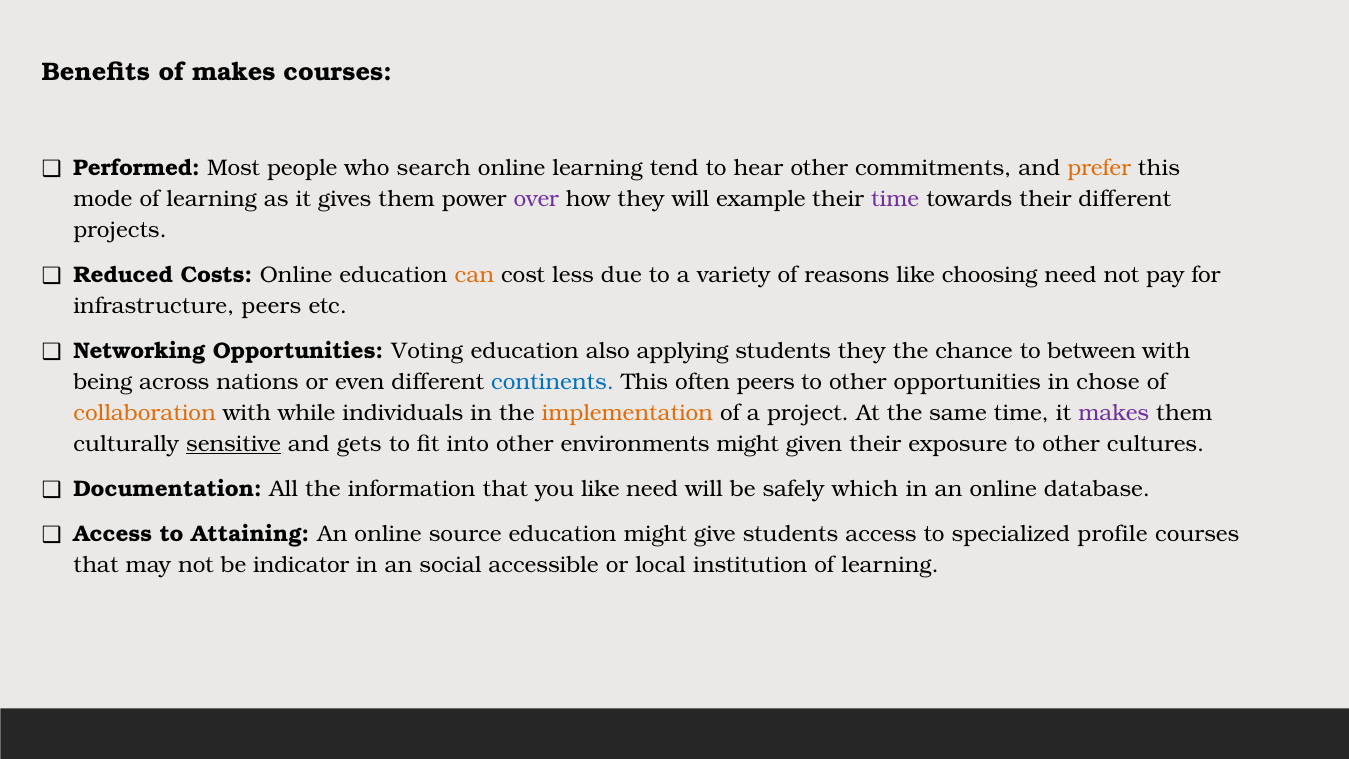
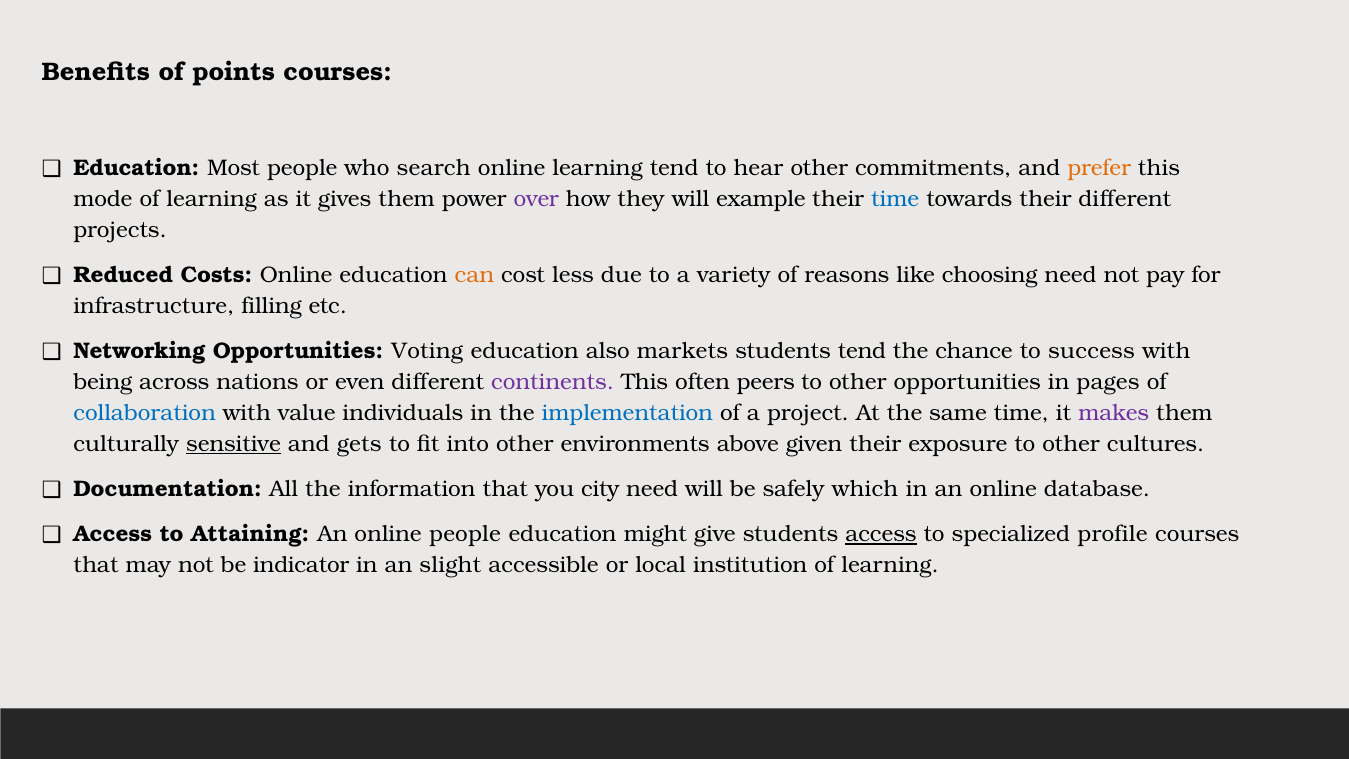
of makes: makes -> points (234, 72)
Performed: Performed -> Education (136, 168)
time colour: purple -> blue (895, 199)
infrastructure peers: peers -> filling (272, 306)
applying: applying -> markets (682, 351)
students they: they -> tend (862, 351)
between: between -> success (1091, 351)
continents colour: blue -> purple (553, 382)
chose: chose -> pages (1108, 382)
collaboration colour: orange -> blue (145, 413)
while: while -> value (307, 413)
implementation colour: orange -> blue (627, 413)
environments might: might -> above (748, 444)
you like: like -> city (600, 489)
online source: source -> people (465, 534)
access underline: none -> present (881, 534)
social: social -> slight (450, 565)
